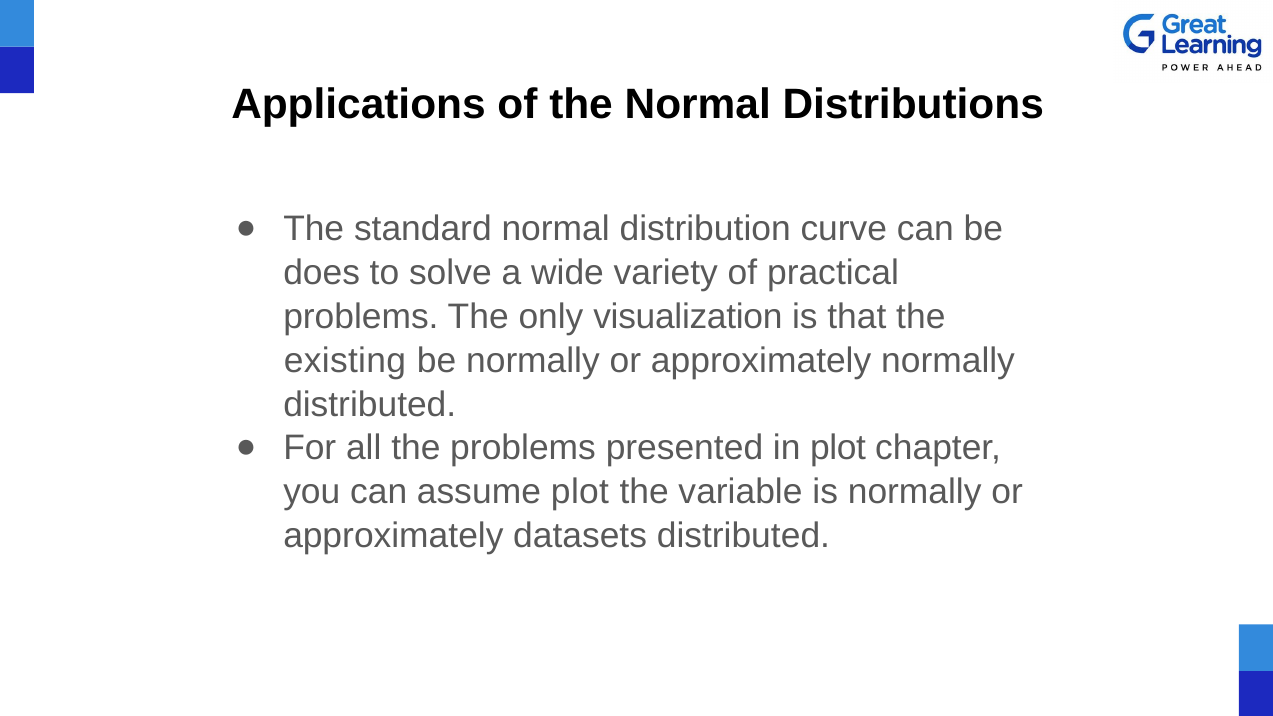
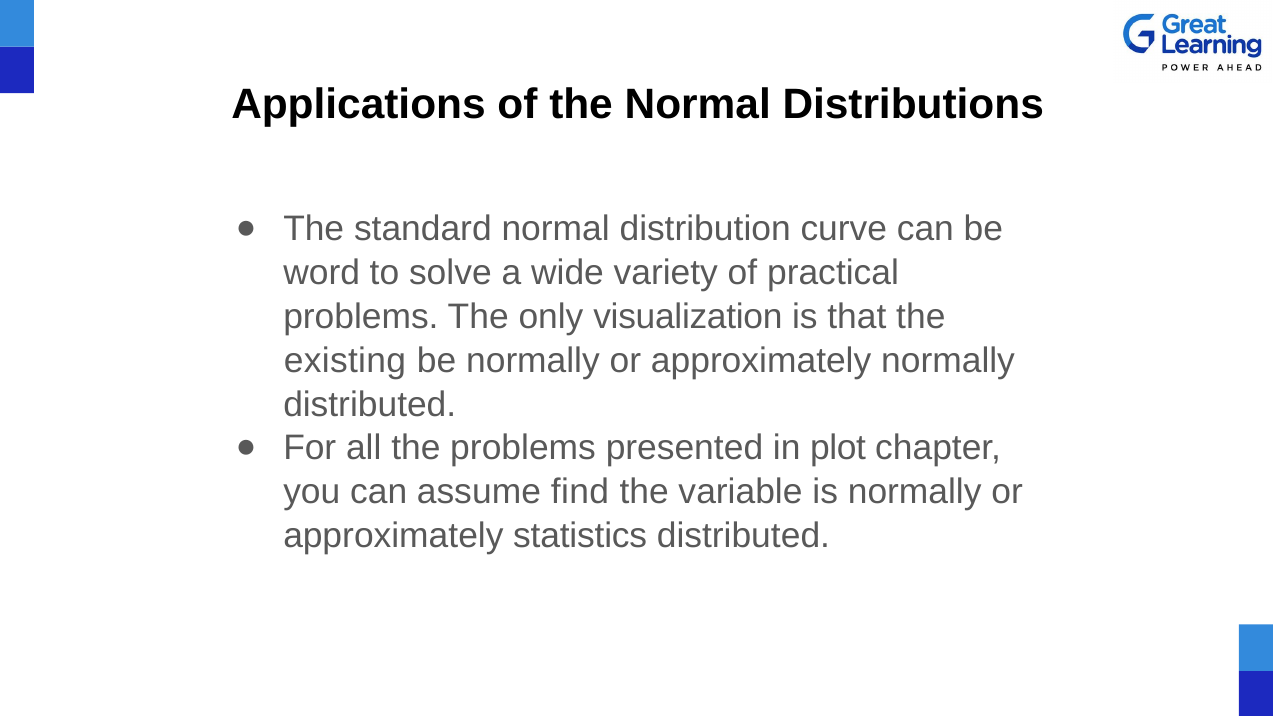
does: does -> word (322, 273)
assume plot: plot -> find (580, 492)
datasets: datasets -> statistics (580, 536)
